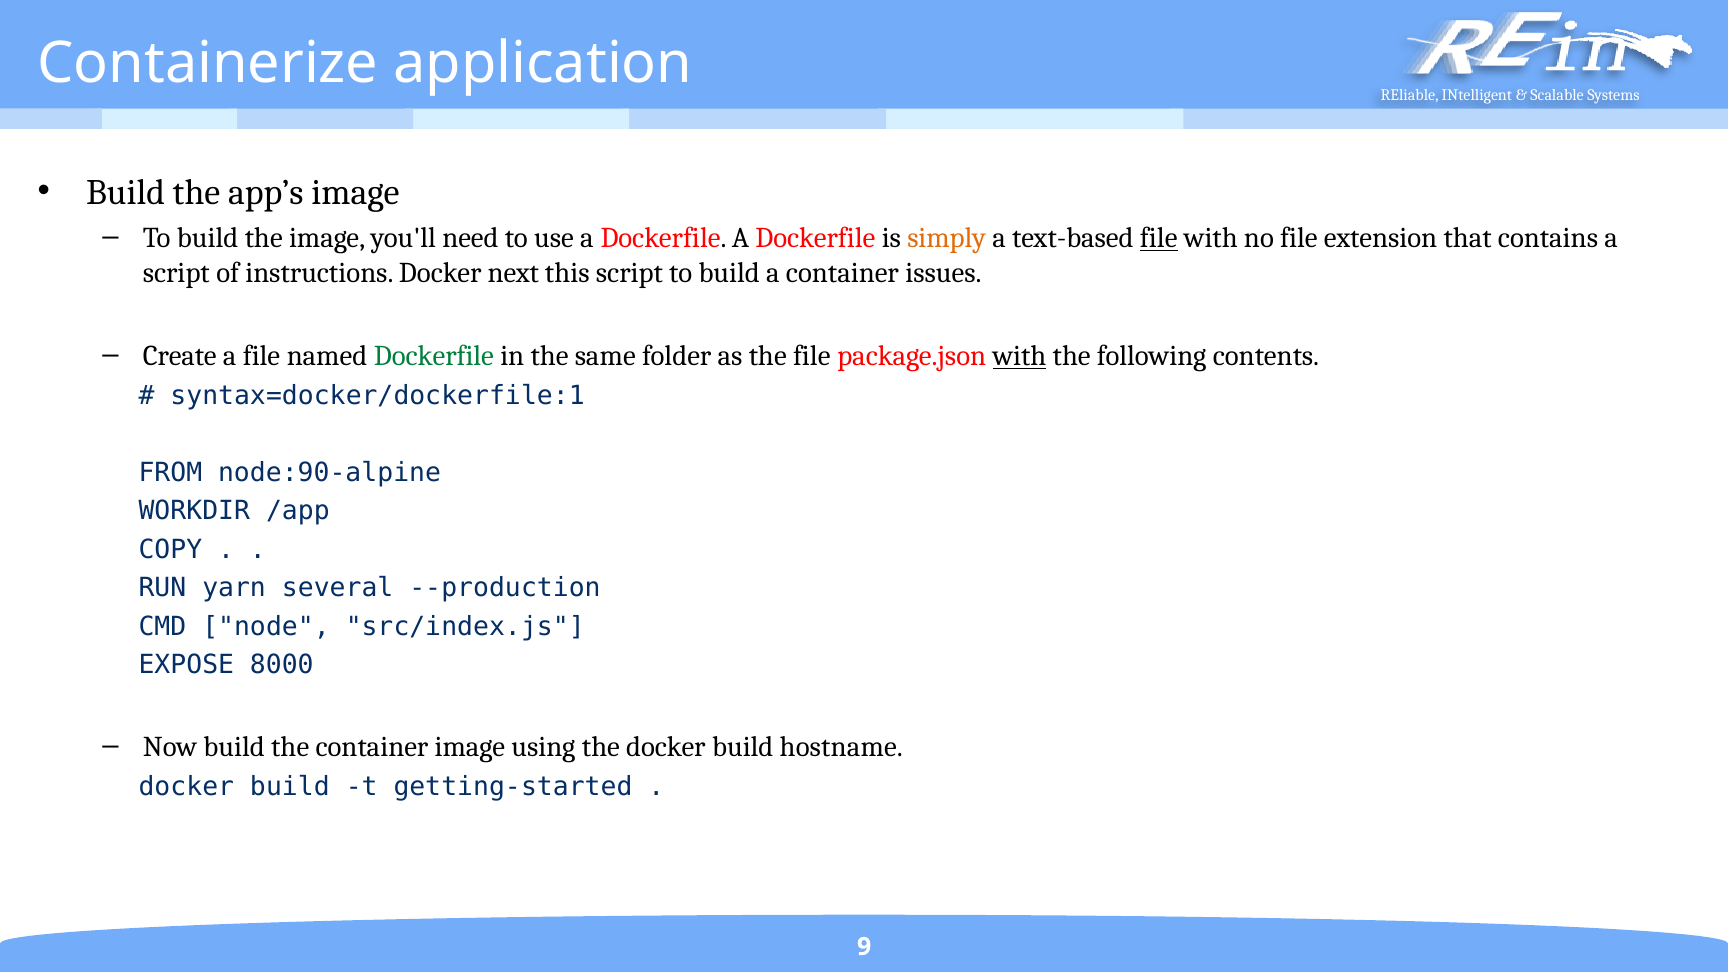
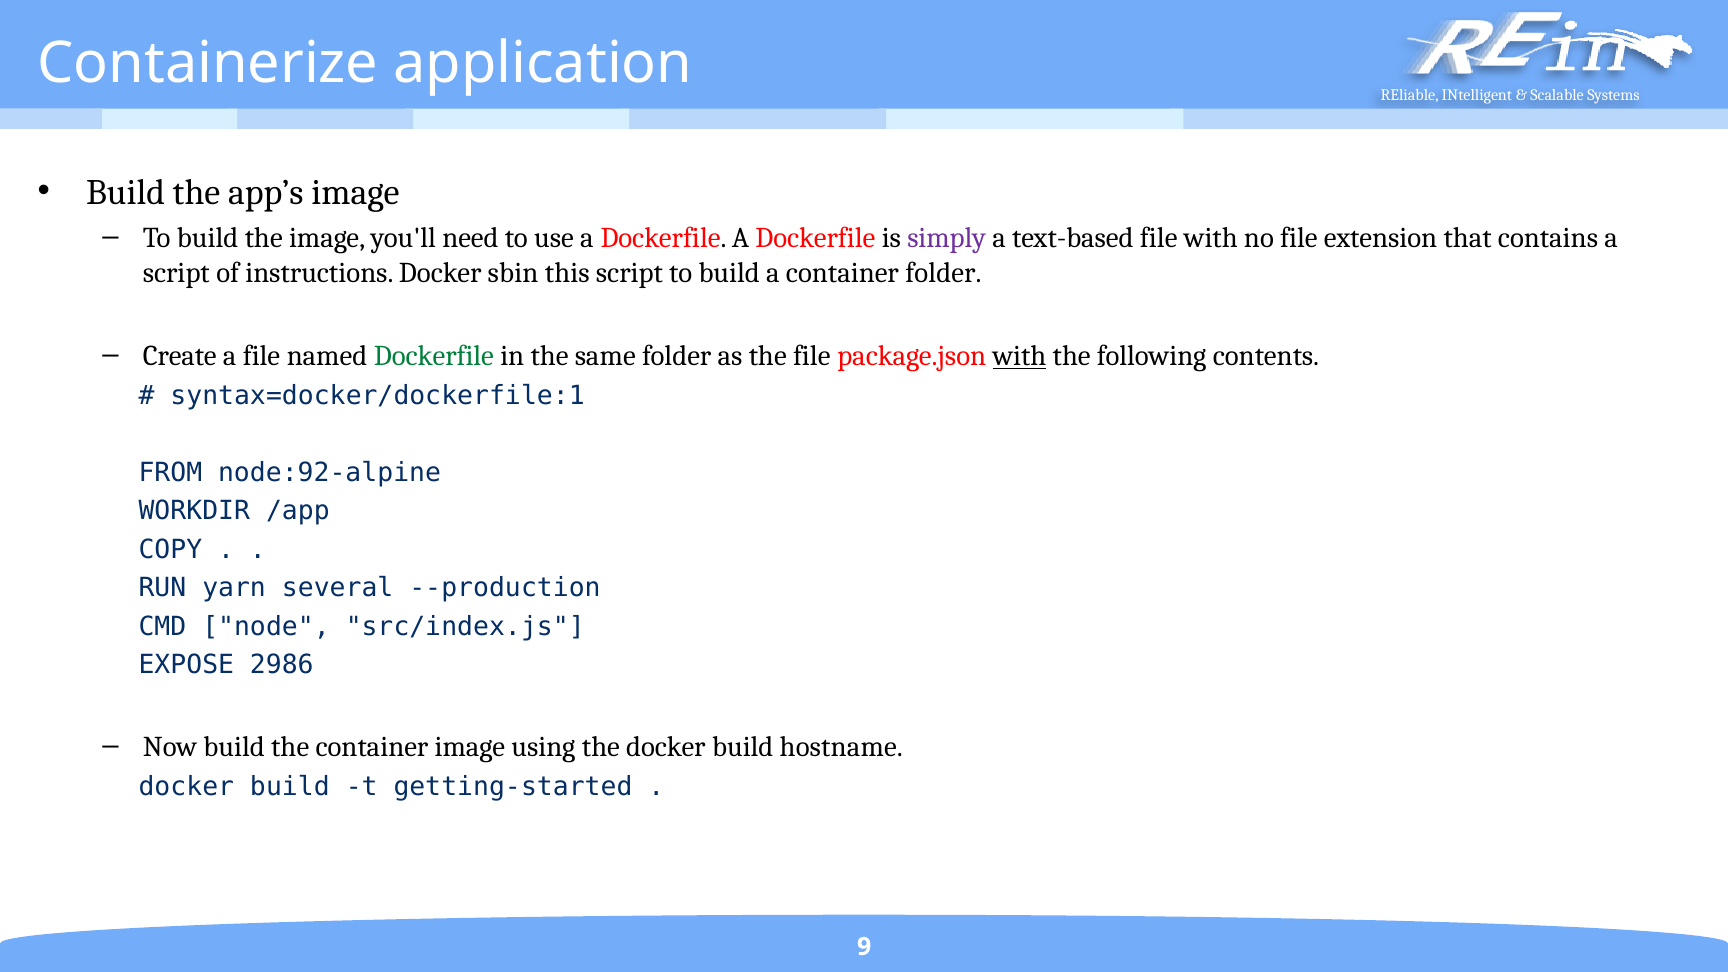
simply colour: orange -> purple (947, 238)
file underline: present -> none (1159, 238)
next: next -> sbin (513, 273)
container issues: issues -> folder (943, 273)
node:90-alpine: node:90-alpine -> node:92-alpine (330, 473)
8000: 8000 -> 2986 (282, 665)
